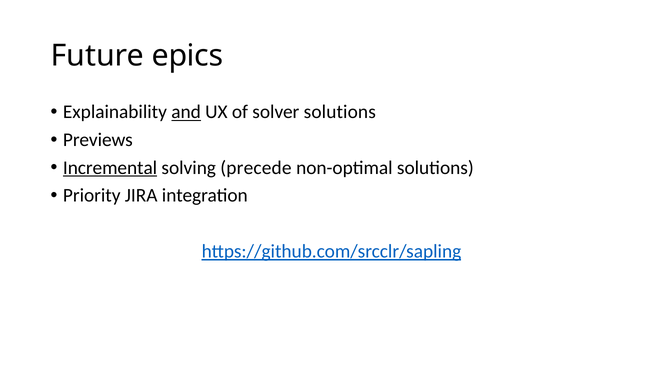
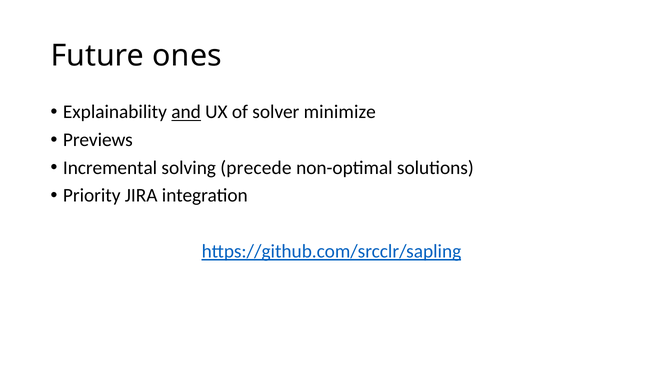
epics: epics -> ones (187, 56)
solver solutions: solutions -> minimize (340, 112)
Incremental underline: present -> none (110, 168)
